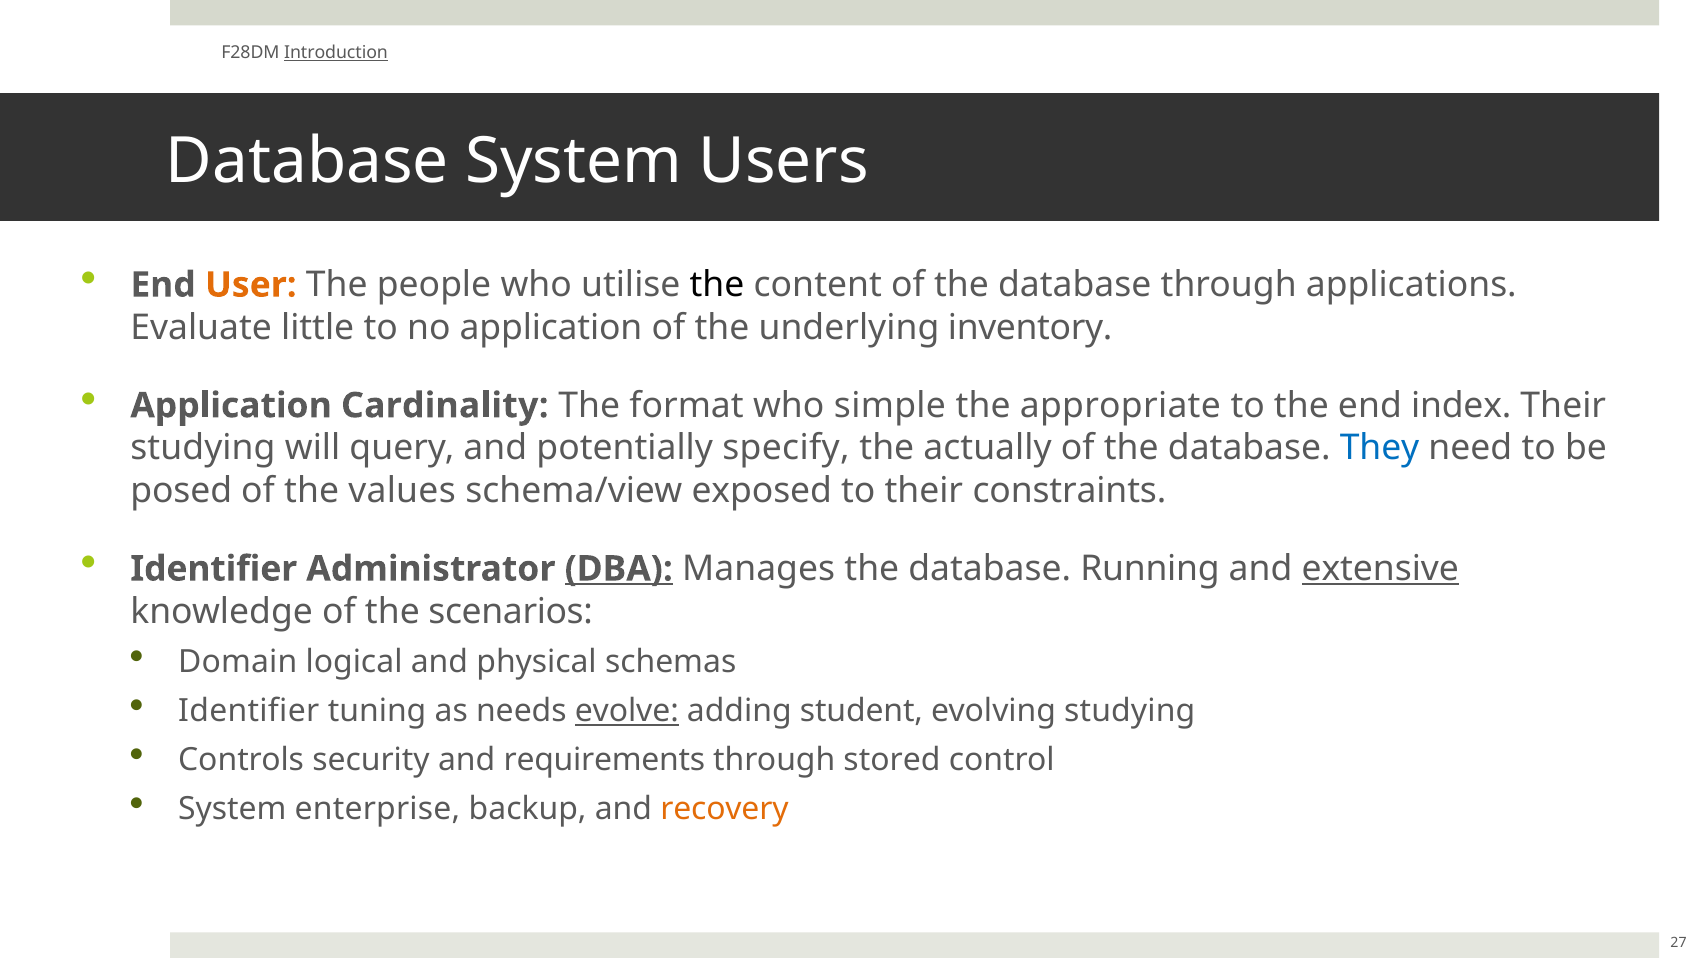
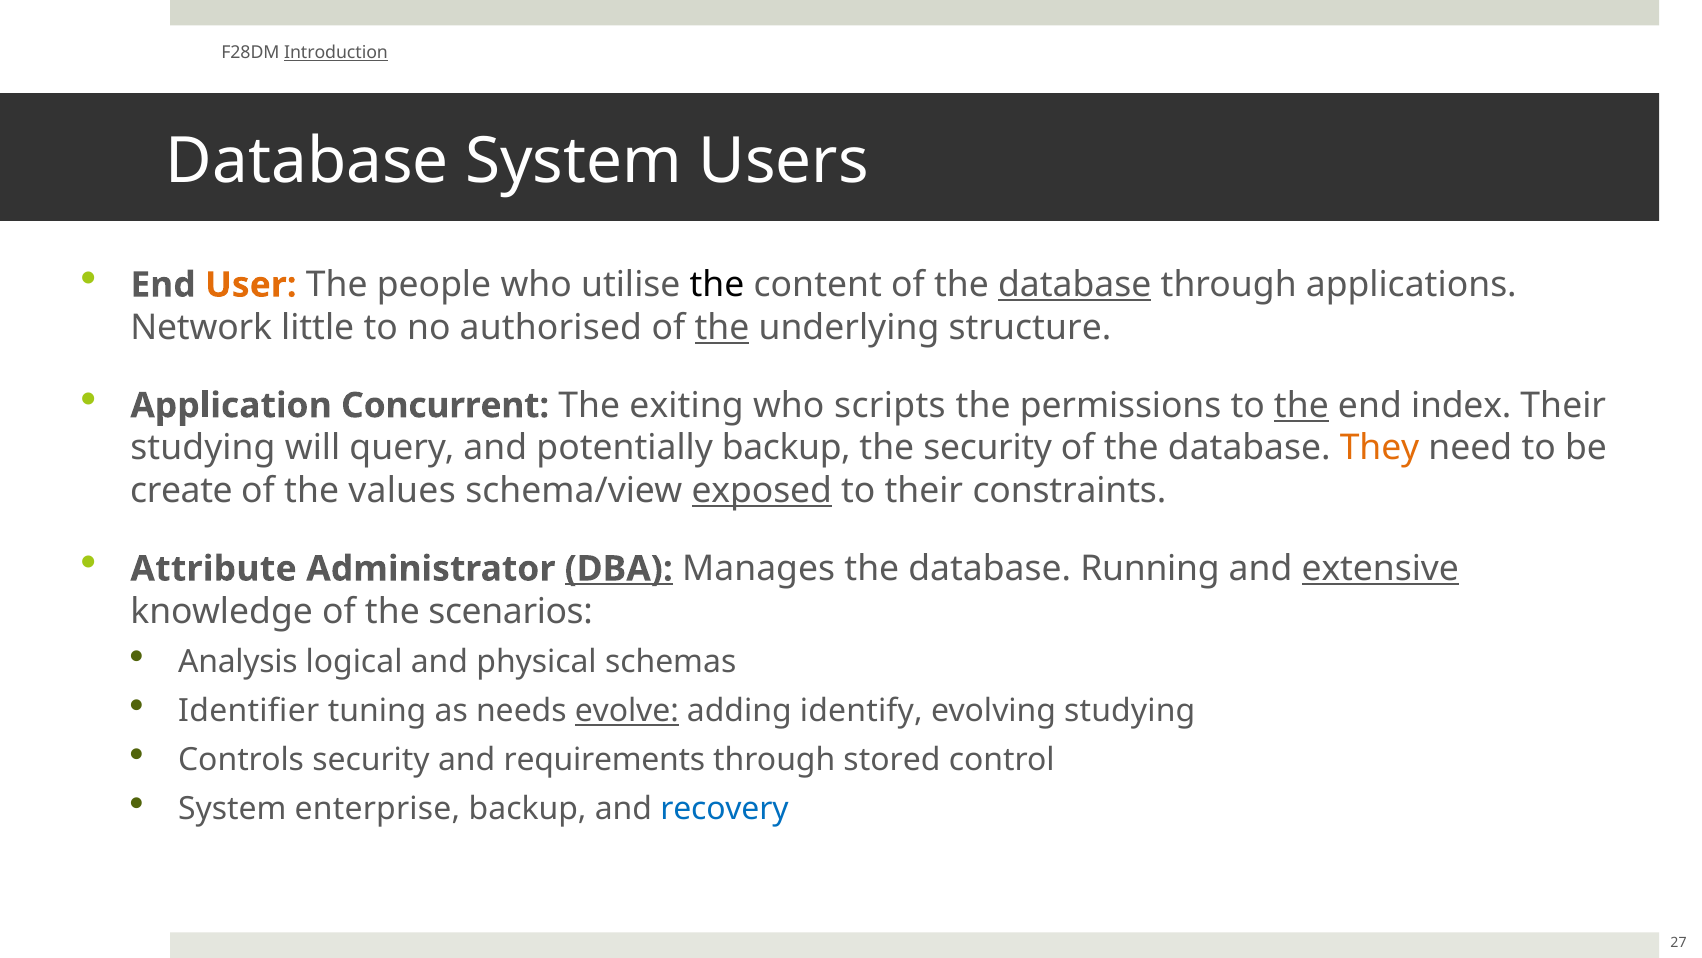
database underline: none -> present (1075, 285)
Evaluate: Evaluate -> Network (201, 327)
no application: application -> authorised (551, 327)
the underline: none -> present (722, 327)
inventory: inventory -> structure (1030, 327)
Cardinality: Cardinality -> Concurrent (445, 405)
format: format -> exiting (687, 405)
simple: simple -> scripts (890, 405)
appropriate: appropriate -> permissions (1121, 405)
the underline: none -> present (1301, 405)
potentially specify: specify -> backup (786, 448)
the actually: actually -> security (988, 448)
They colour: blue -> orange (1380, 448)
posed: posed -> create (181, 490)
exposed underline: none -> present (762, 490)
Identifier: Identifier -> Attribute (214, 568)
Domain: Domain -> Analysis (238, 662)
student: student -> identify (861, 711)
recovery colour: orange -> blue (724, 809)
